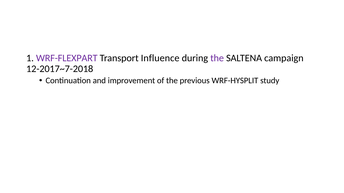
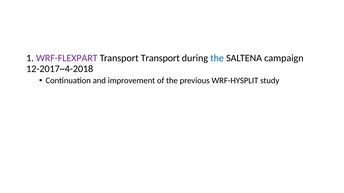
Transport Influence: Influence -> Transport (160, 58)
the colour: purple -> blue (217, 58)
12-2017~7-2018: 12-2017~7-2018 -> 12-2017~4-2018 (60, 69)
